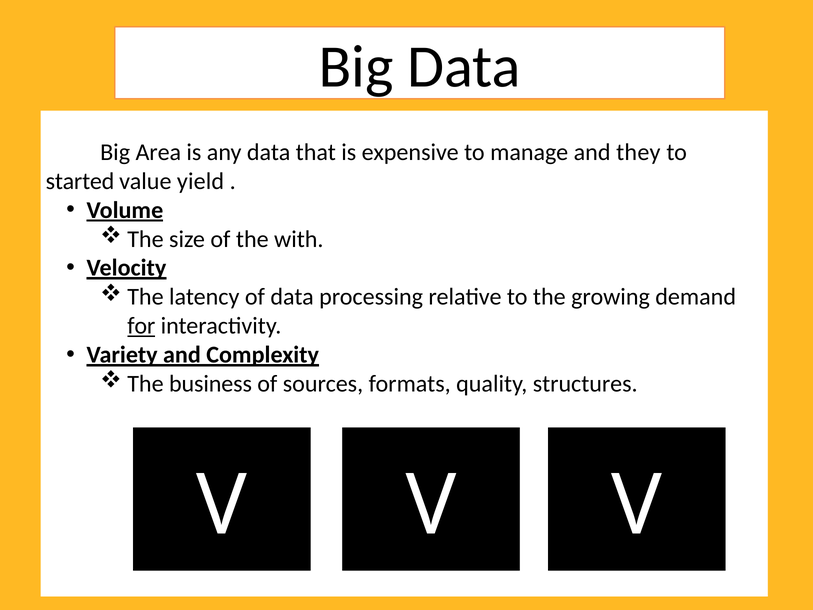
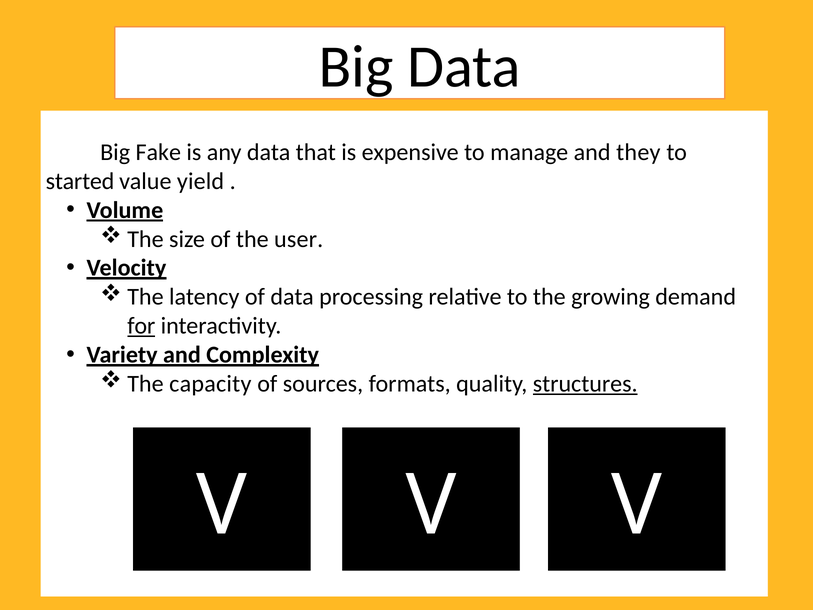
Area: Area -> Fake (158, 152)
with: with -> user (299, 239)
business: business -> capacity (210, 384)
structures underline: none -> present (585, 384)
